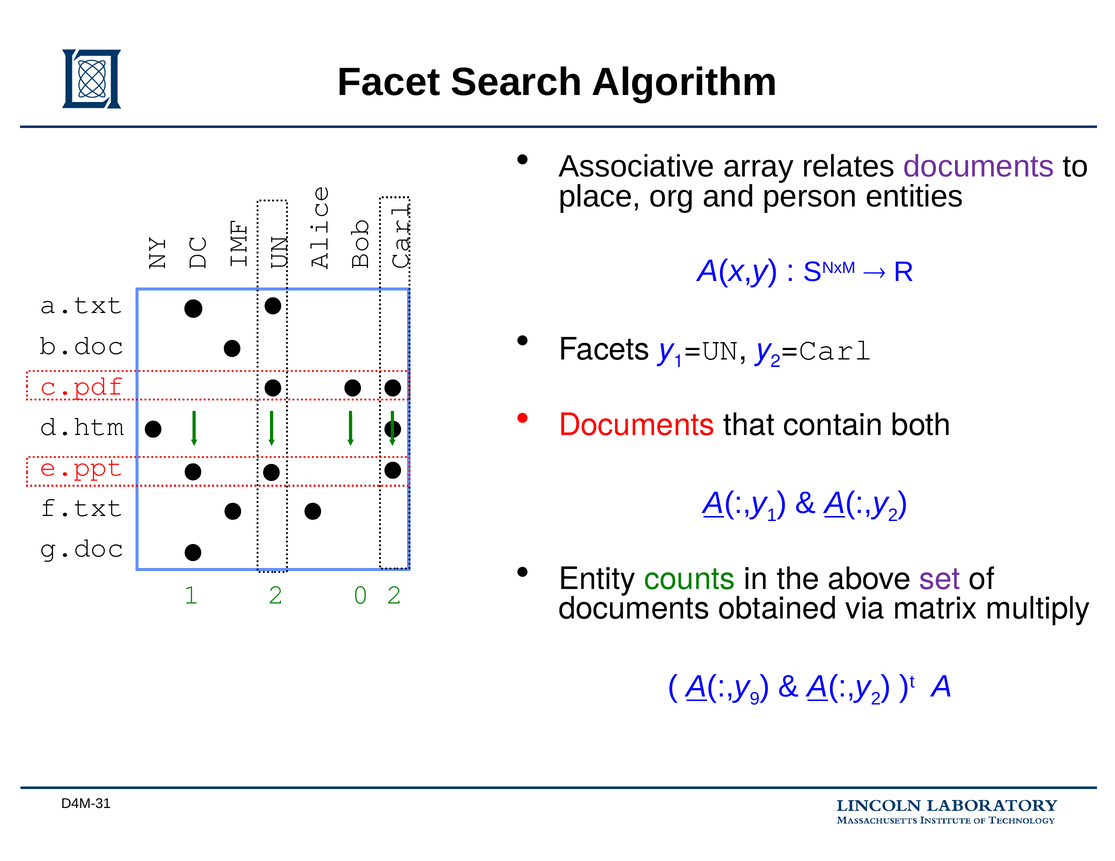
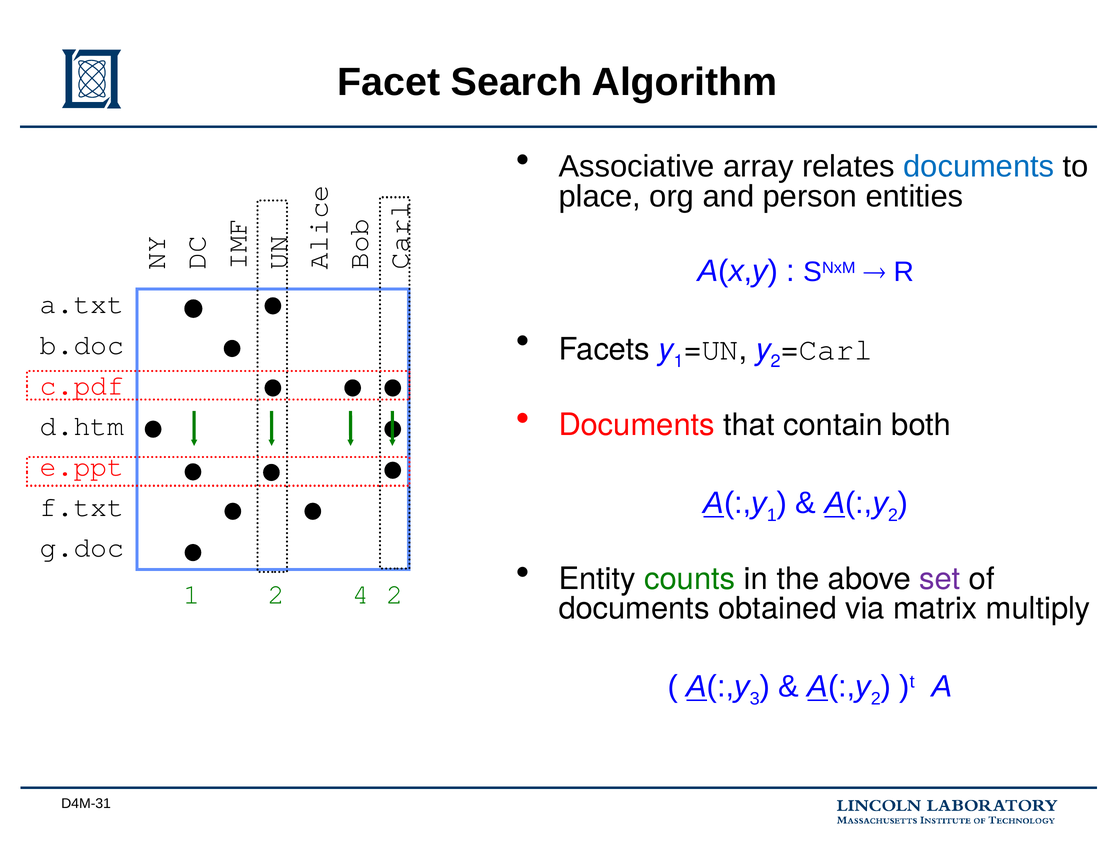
documents colour: purple -> blue (979, 167)
0: 0 -> 4 (361, 595)
9: 9 -> 3 (755, 699)
